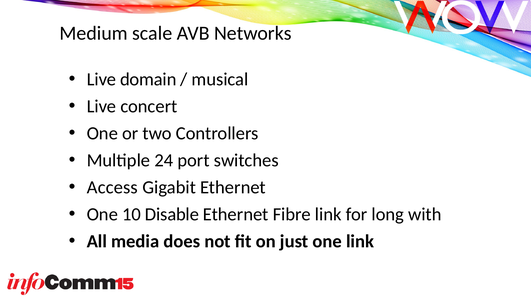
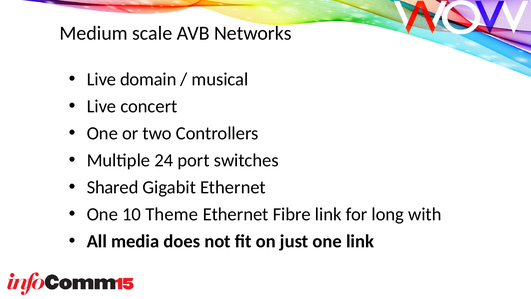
Access: Access -> Shared (113, 187)
Disable: Disable -> Theme (172, 214)
